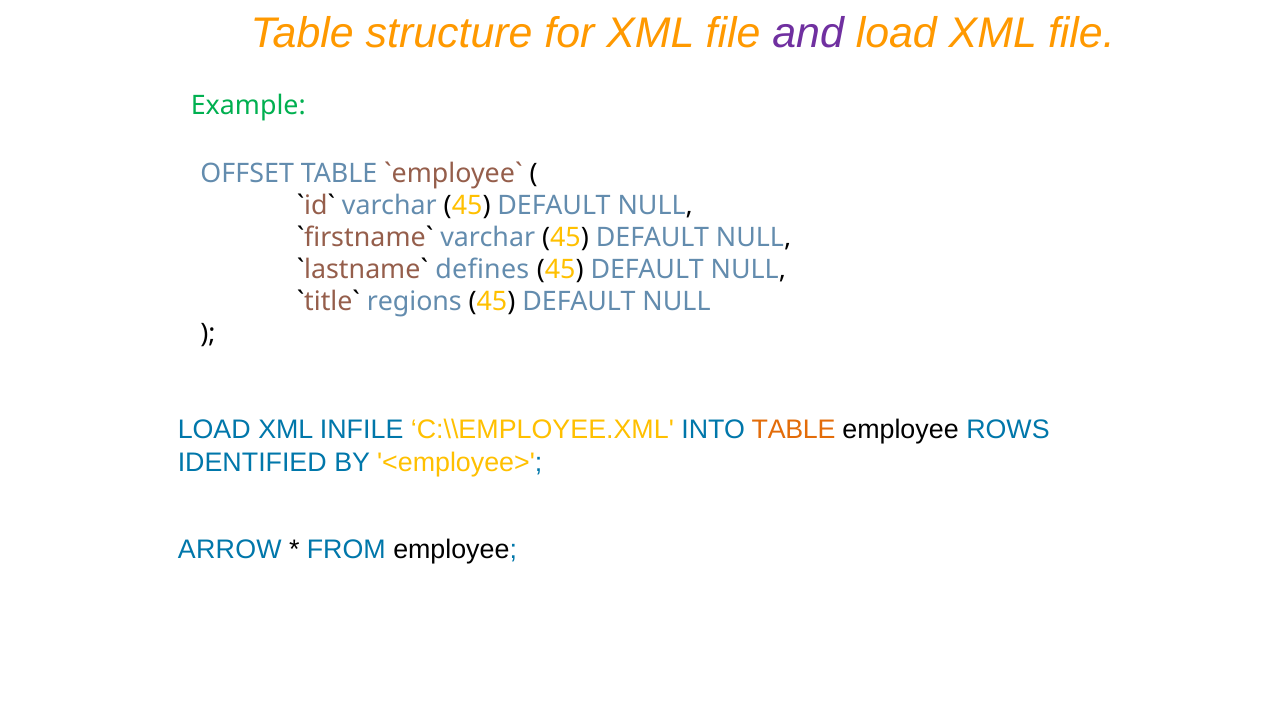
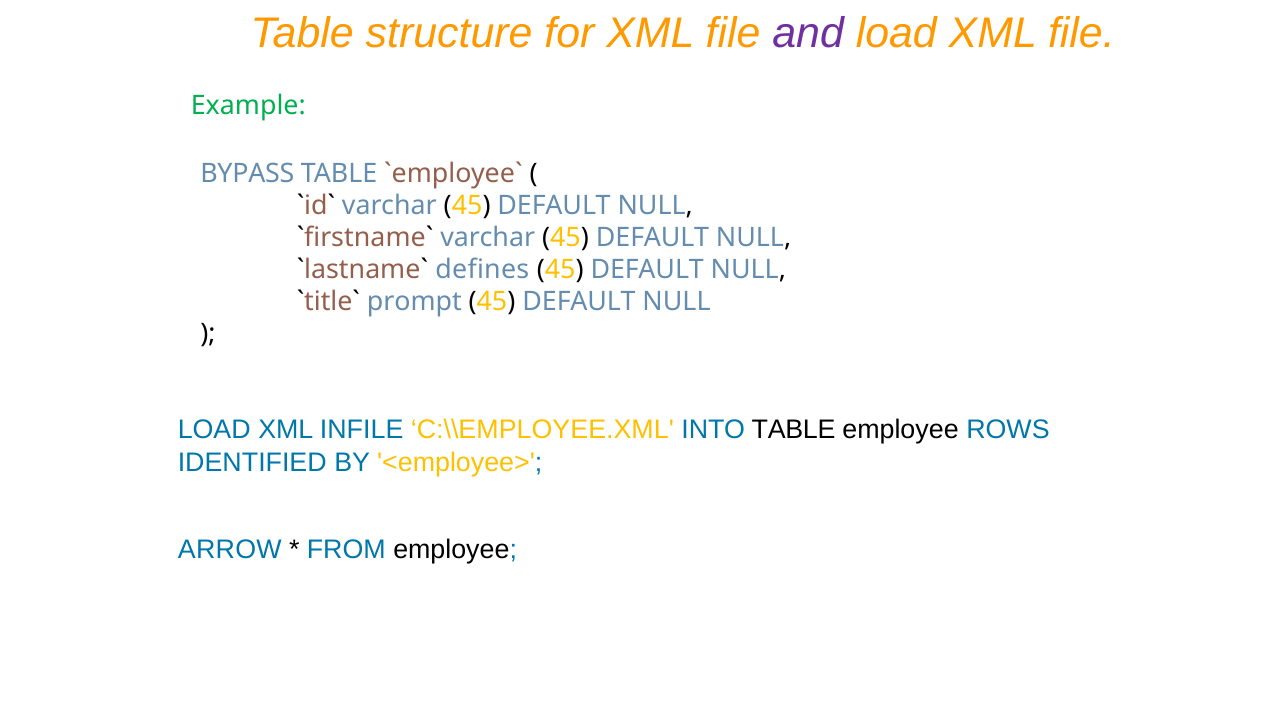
OFFSET: OFFSET -> BYPASS (247, 173)
regions: regions -> prompt (414, 302)
TABLE colour: orange -> black (794, 430)
